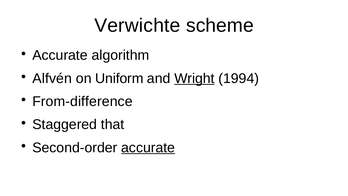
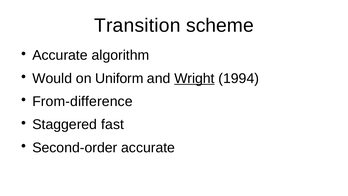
Verwichte: Verwichte -> Transition (137, 25)
Alfvén: Alfvén -> Would (52, 78)
that: that -> fast (113, 124)
accurate underline: present -> none (148, 147)
